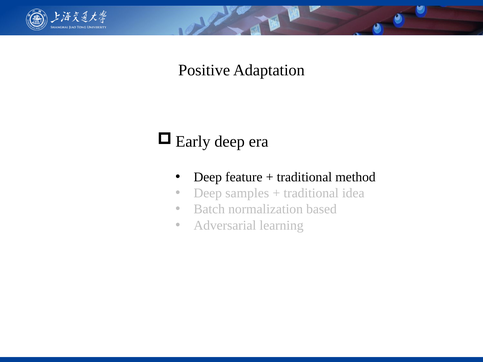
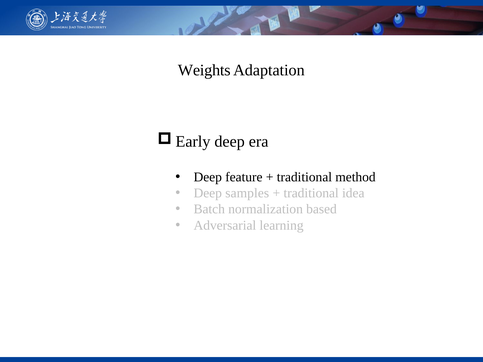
Positive: Positive -> Weights (204, 70)
